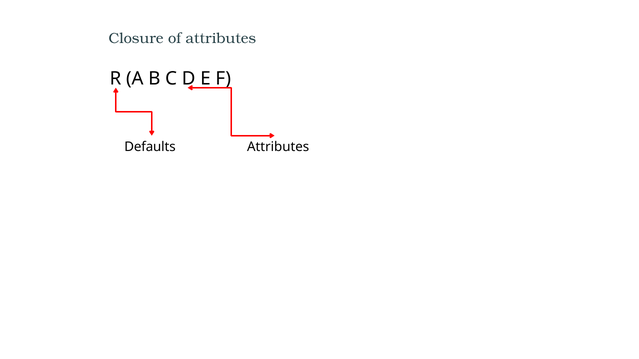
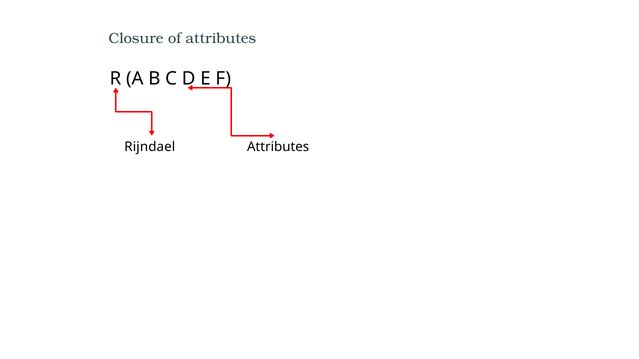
Defaults: Defaults -> Rijndael (150, 147)
